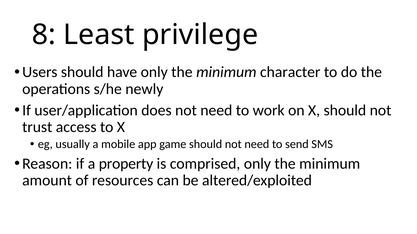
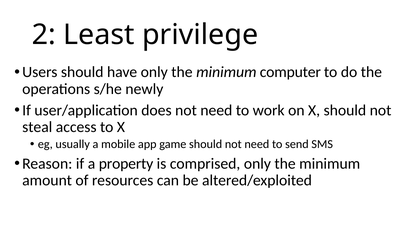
8: 8 -> 2 (44, 35)
character: character -> computer (290, 72)
trust: trust -> steal (37, 127)
